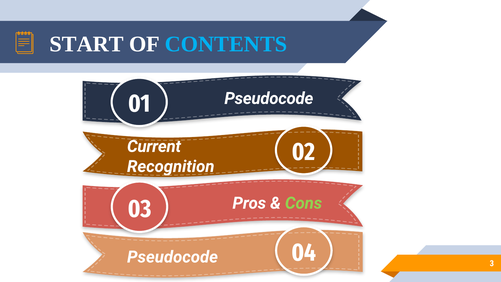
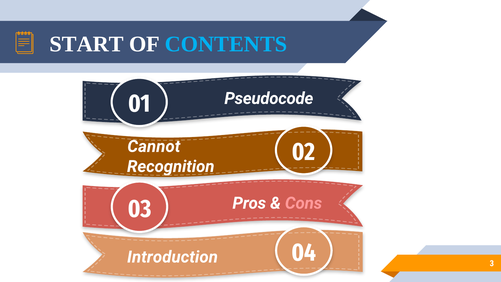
Current: Current -> Cannot (154, 146)
Cons colour: light green -> pink (304, 203)
Pseudocode: Pseudocode -> Introduction (172, 257)
